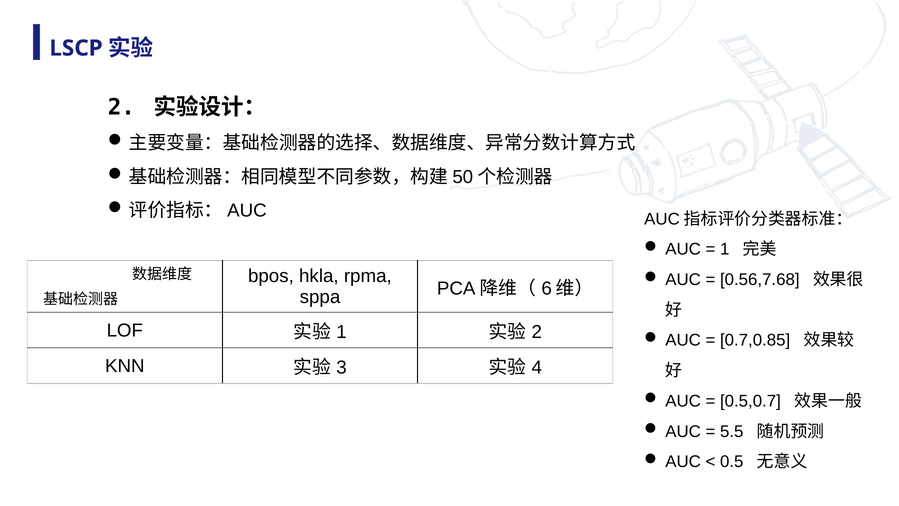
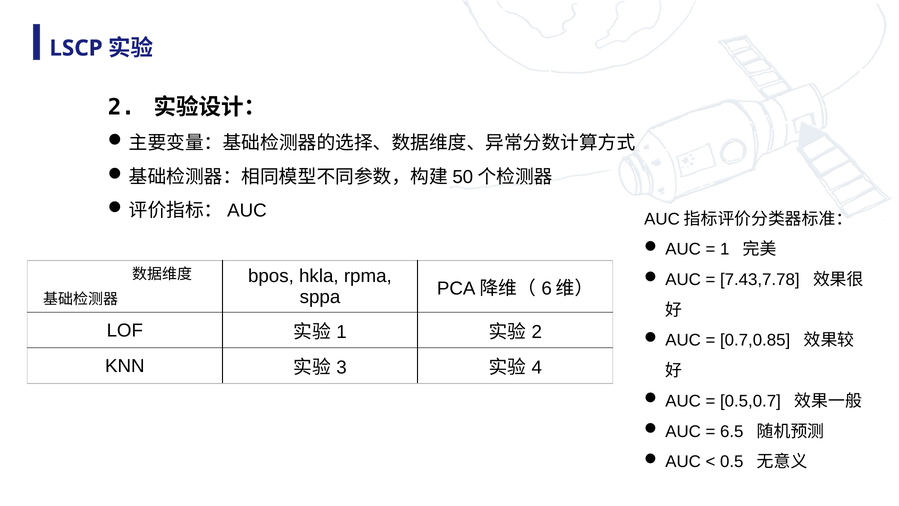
0.56,7.68: 0.56,7.68 -> 7.43,7.78 (760, 280)
5.5: 5.5 -> 6.5 (732, 431)
